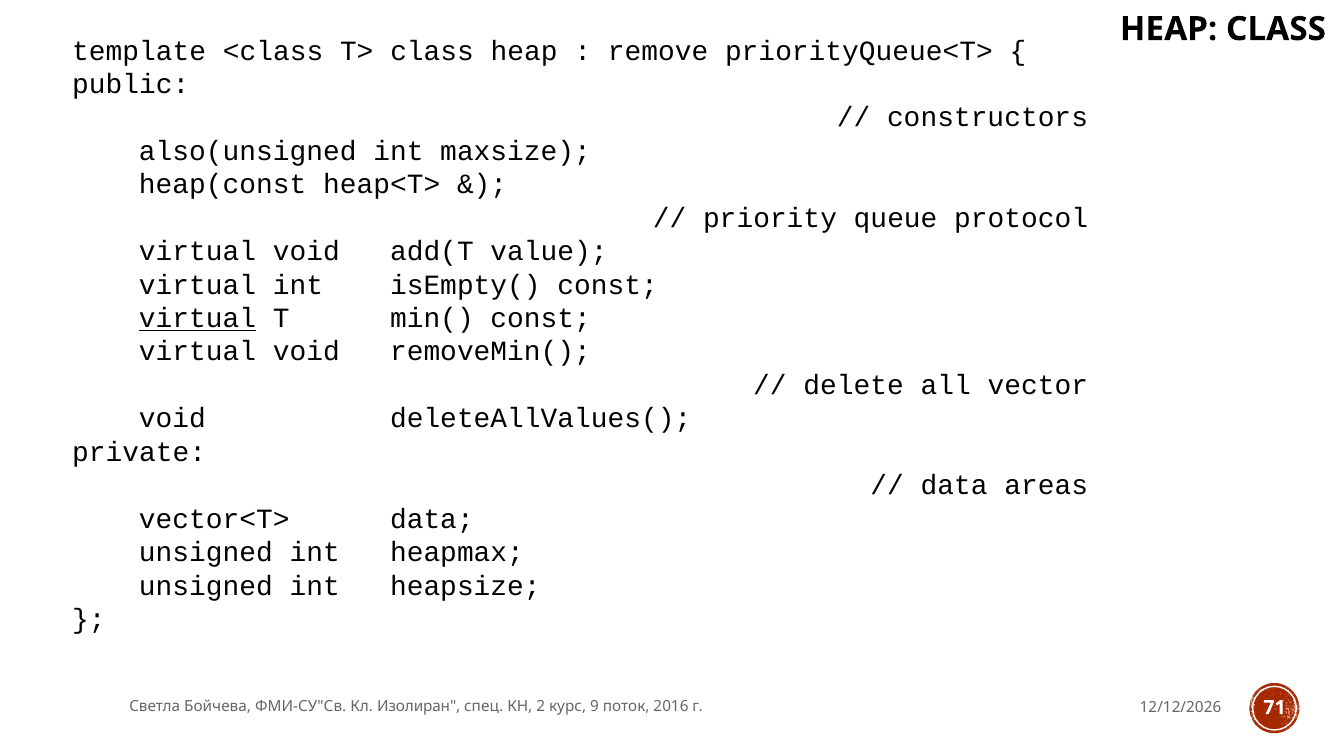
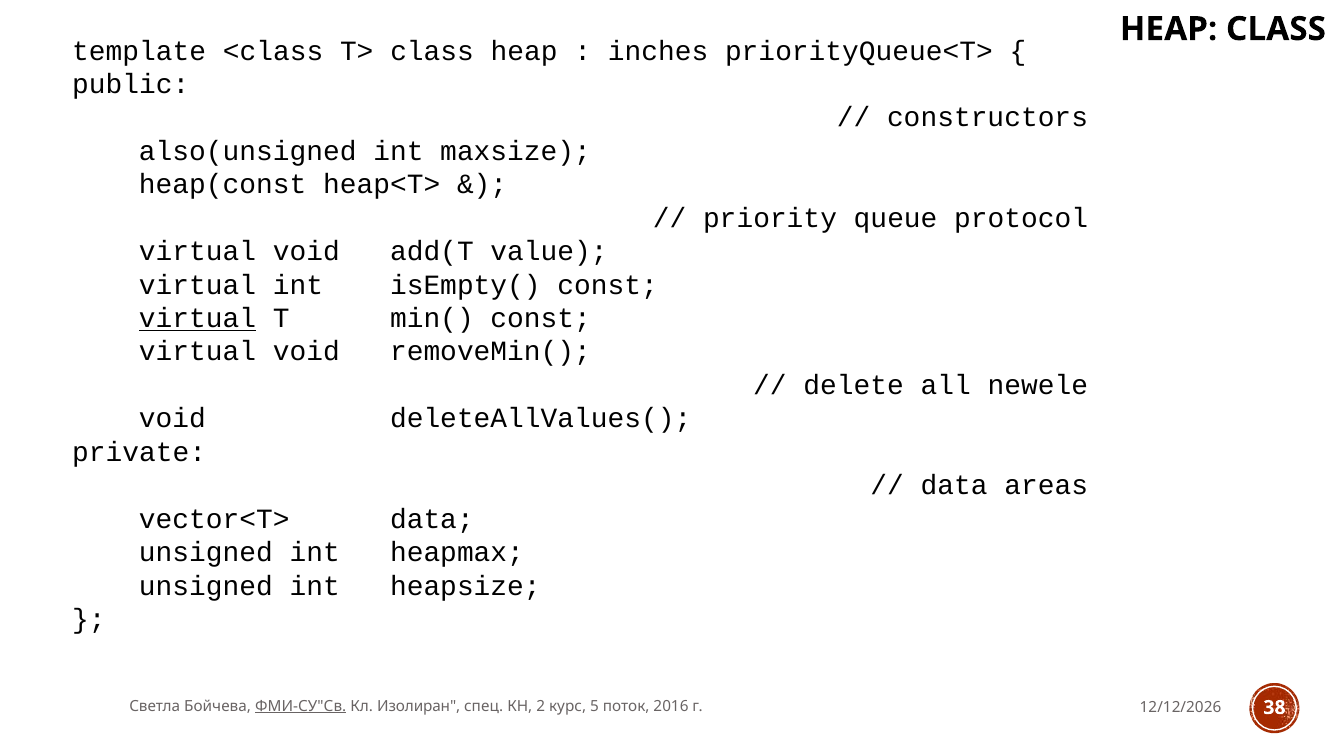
remove: remove -> inches (658, 51)
vector: vector -> newele (1038, 385)
ФМИ-СУ"Св underline: none -> present (301, 706)
9: 9 -> 5 (594, 706)
71: 71 -> 38 (1275, 707)
